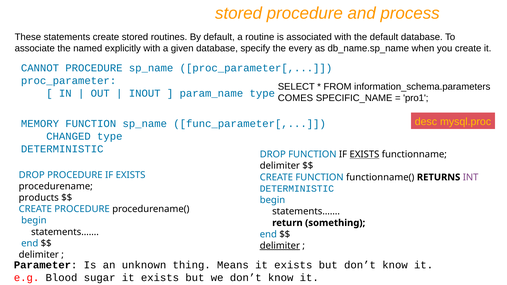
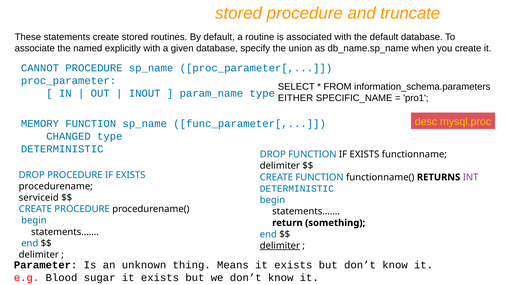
process: process -> truncate (410, 13)
every: every -> union (300, 48)
COMES: COMES -> EITHER (295, 98)
EXISTS underline: present -> none (364, 155)
products: products -> serviceid (39, 198)
